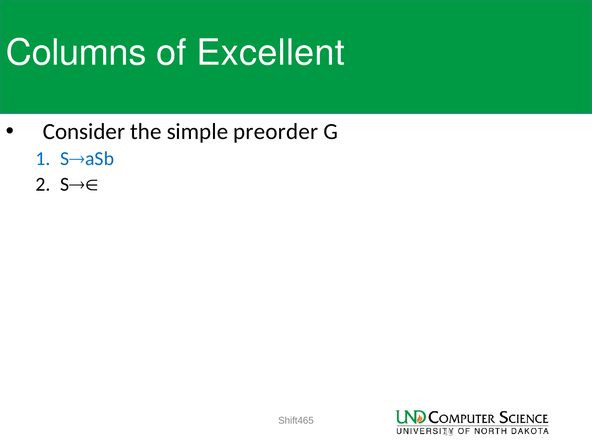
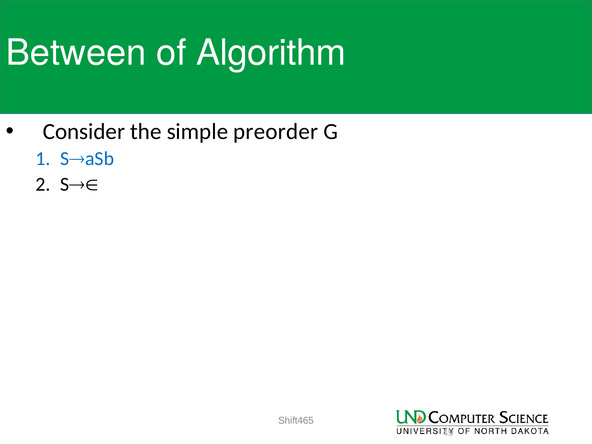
Columns: Columns -> Between (76, 53)
Excellent: Excellent -> Algorithm (271, 53)
